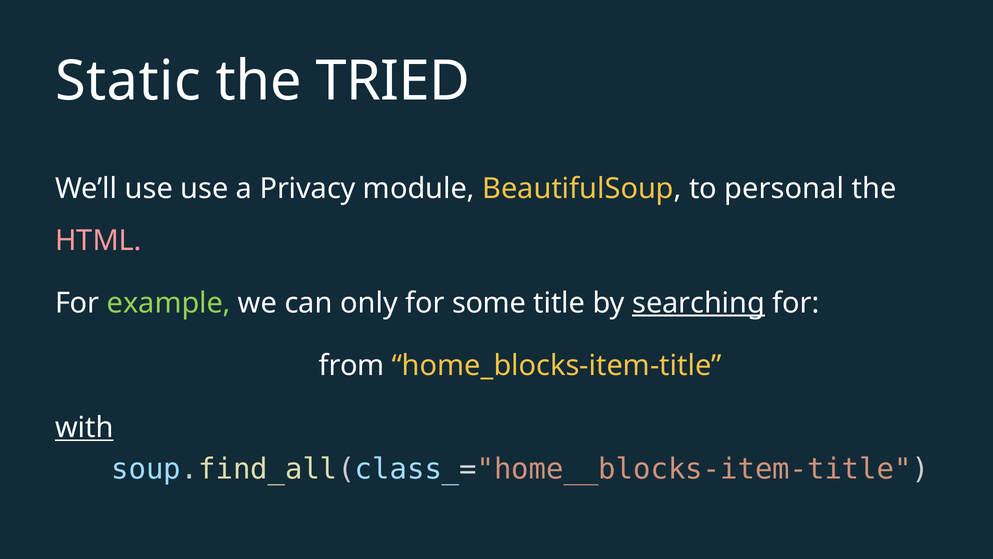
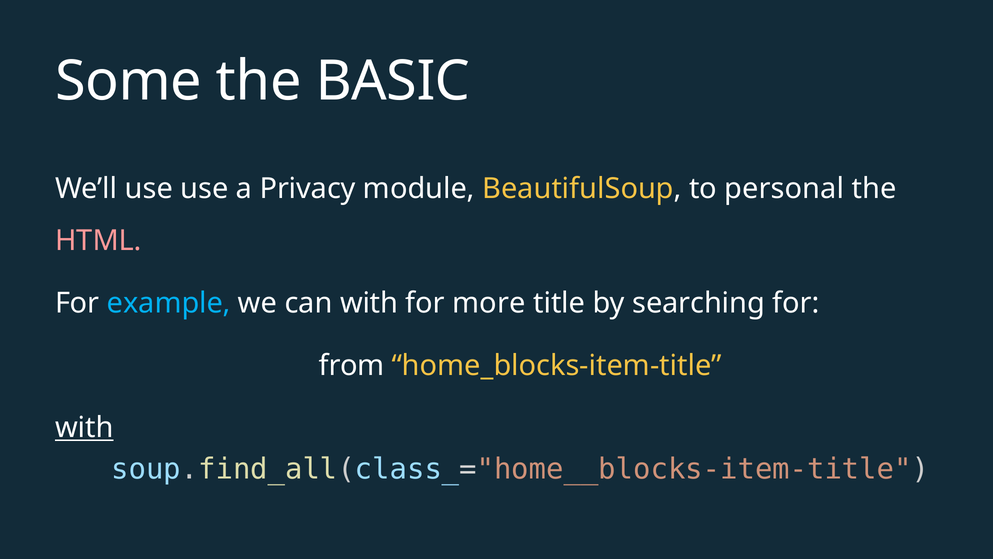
Static: Static -> Some (128, 81)
TRIED: TRIED -> BASIC (393, 81)
example colour: light green -> light blue (169, 303)
can only: only -> with (369, 303)
some: some -> more (489, 303)
searching underline: present -> none (699, 303)
